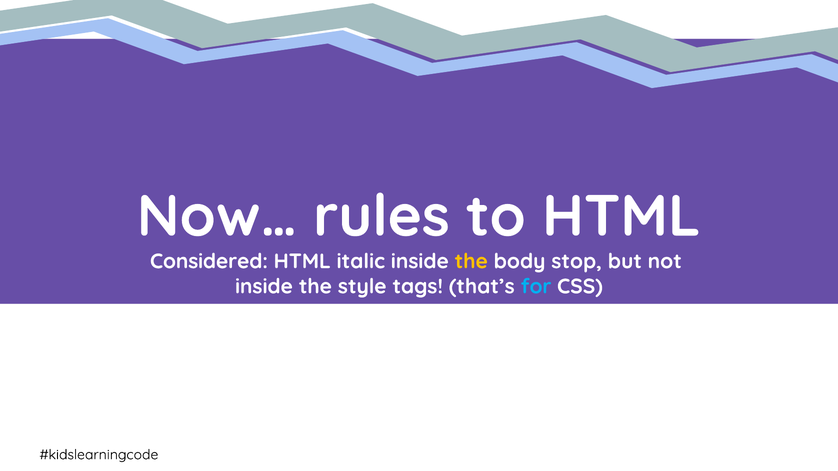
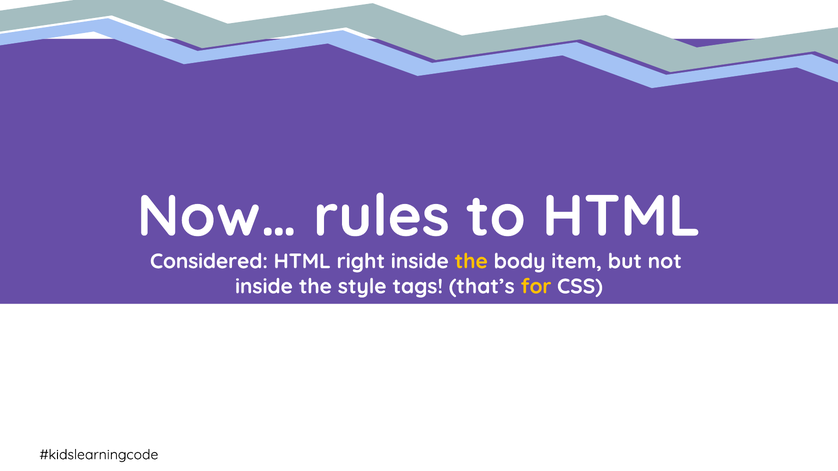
italic: italic -> right (361, 262)
stop: stop -> item (577, 262)
for colour: light blue -> yellow (536, 287)
